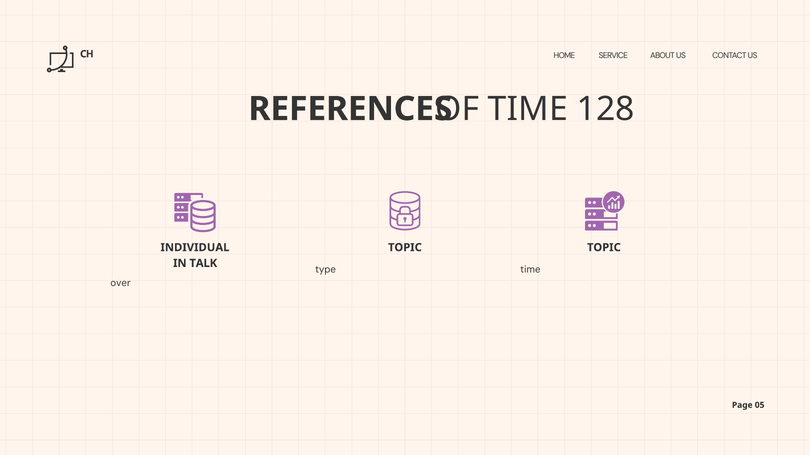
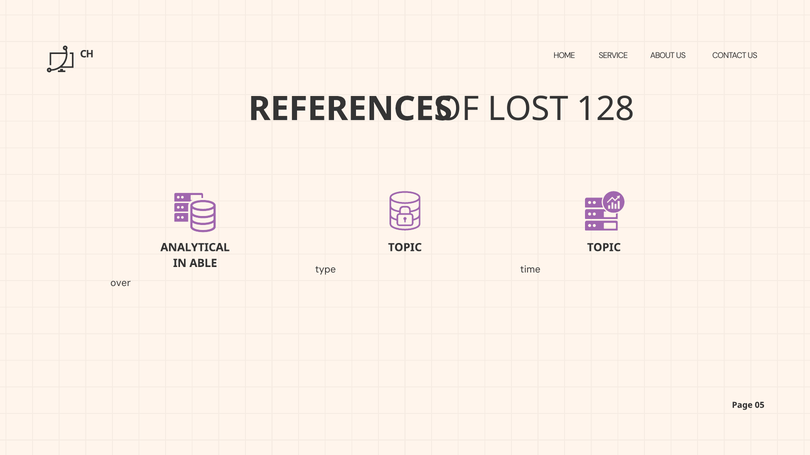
OF TIME: TIME -> LOST (528, 109)
INDIVIDUAL: INDIVIDUAL -> ANALYTICAL (195, 248)
TALK: TALK -> ABLE (203, 264)
